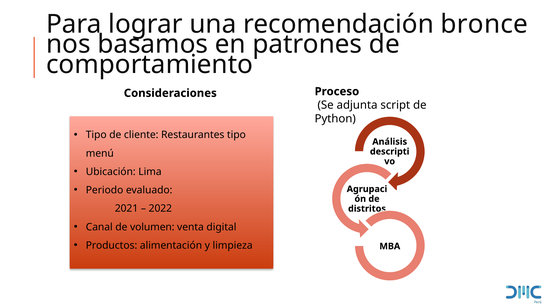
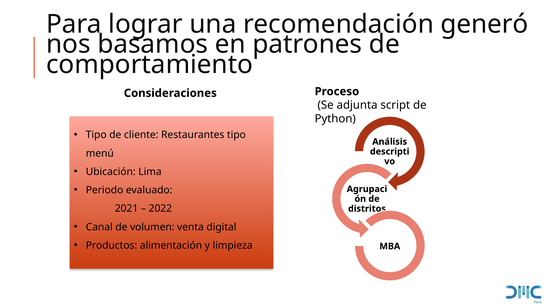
bronce: bronce -> generó (484, 24)
